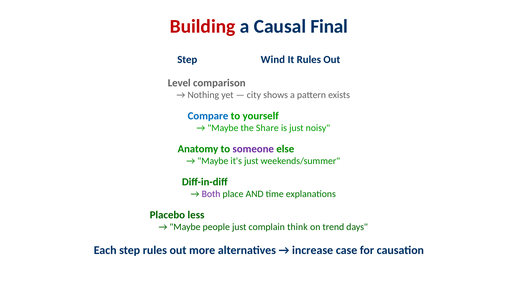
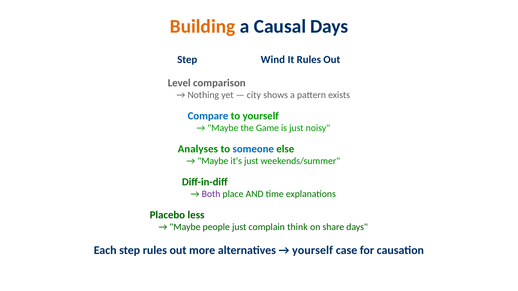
Building colour: red -> orange (203, 27)
Causal Final: Final -> Days (329, 27)
Share: Share -> Game (267, 128)
Anatomy: Anatomy -> Analyses (198, 149)
someone colour: purple -> blue (253, 149)
trend: trend -> share (333, 227)
increase: increase -> yourself (313, 251)
